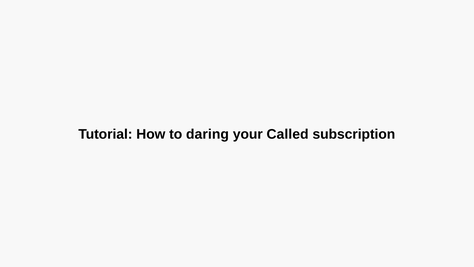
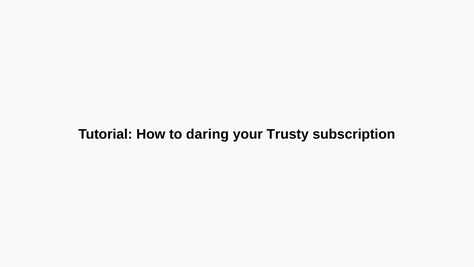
Called: Called -> Trusty (288, 134)
